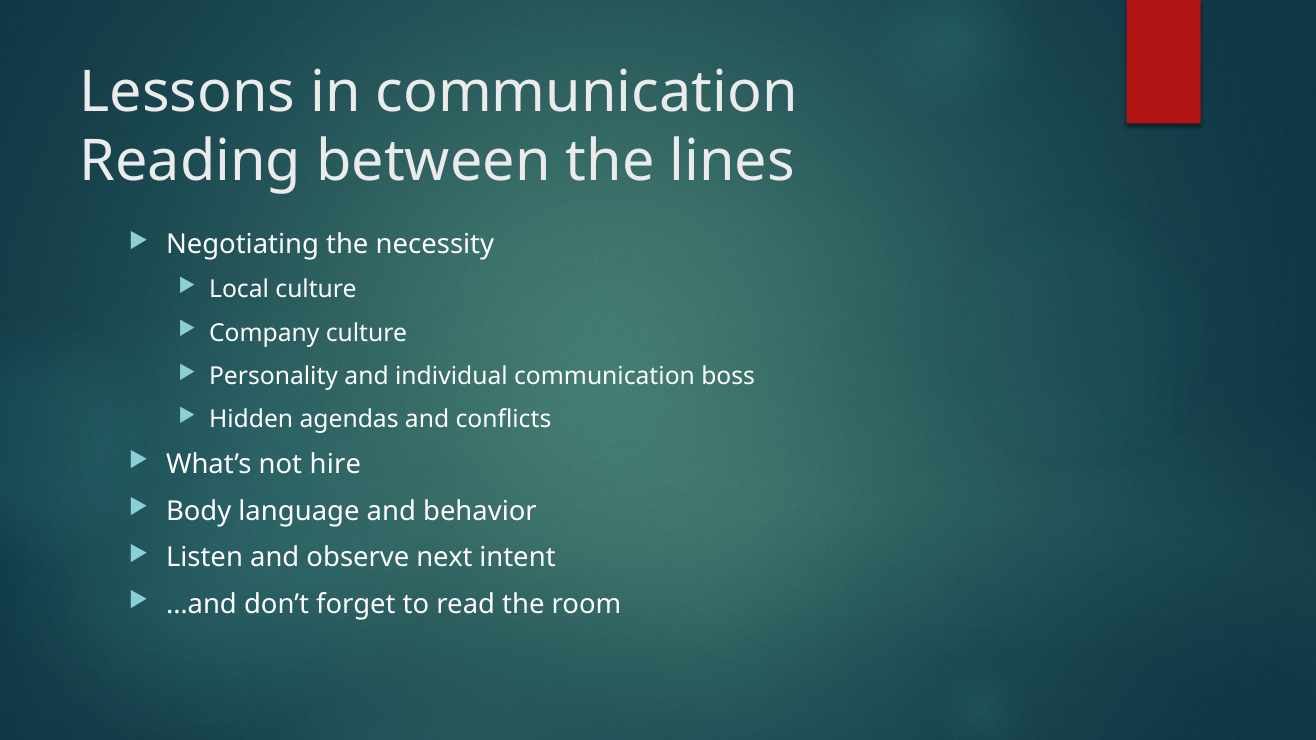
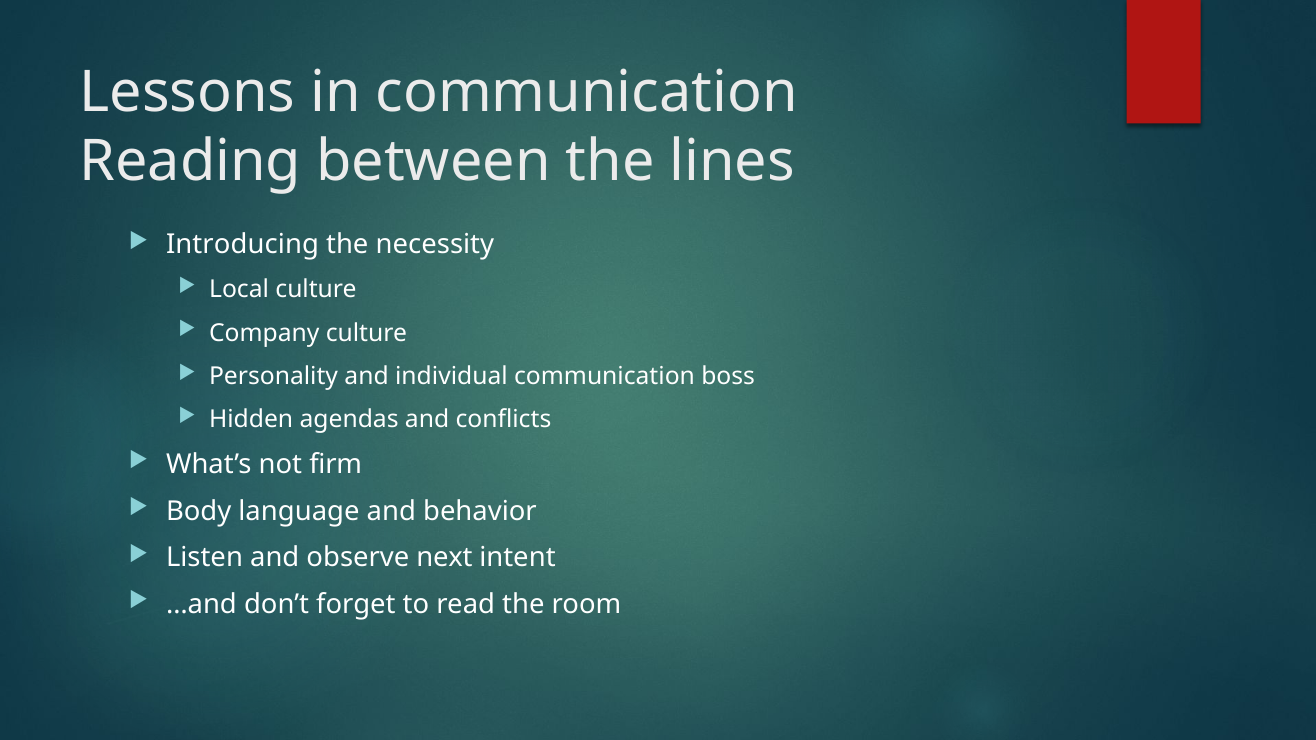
Negotiating: Negotiating -> Introducing (242, 245)
hire: hire -> firm (336, 465)
